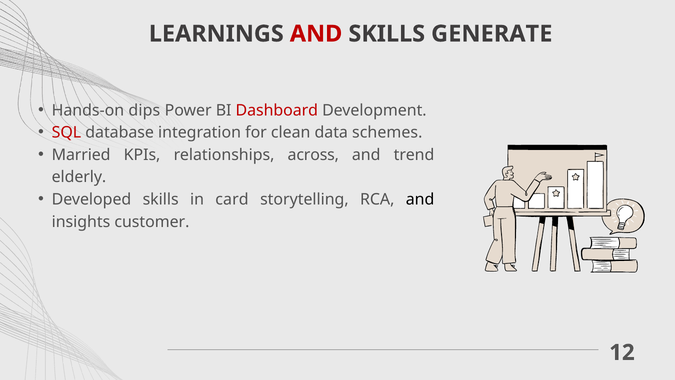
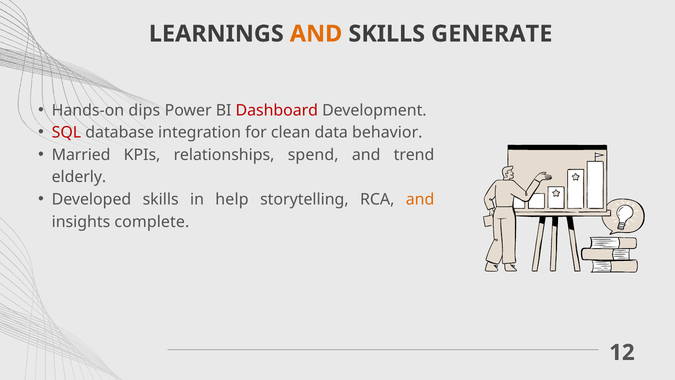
AND colour: red -> orange (316, 34)
schemes: schemes -> behavior (387, 132)
across: across -> spend (313, 155)
card: card -> help (232, 199)
and colour: black -> orange (420, 199)
customer: customer -> complete (152, 222)
